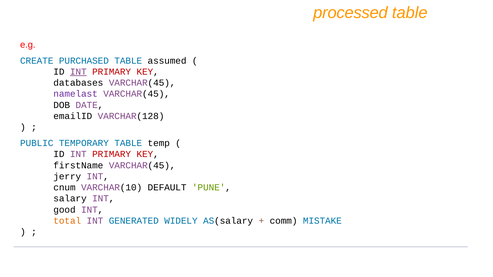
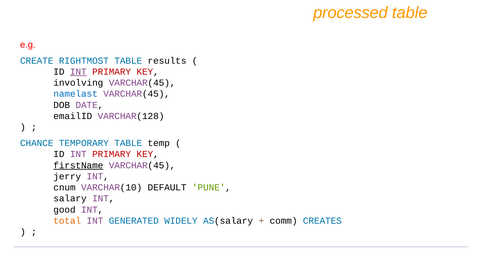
PURCHASED: PURCHASED -> RIGHTMOST (84, 61)
assumed: assumed -> results (167, 61)
databases: databases -> involving (78, 83)
namelast colour: purple -> blue (76, 94)
PUBLIC: PUBLIC -> CHANCE (37, 143)
firstName underline: none -> present (78, 166)
MISTAKE: MISTAKE -> CREATES (322, 221)
